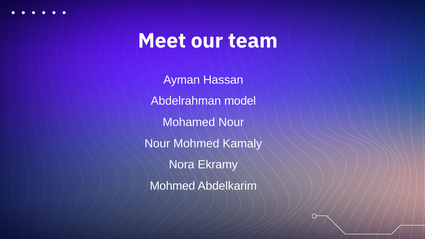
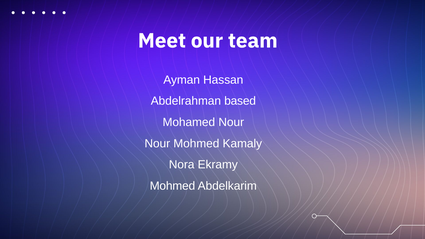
model: model -> based (240, 101)
